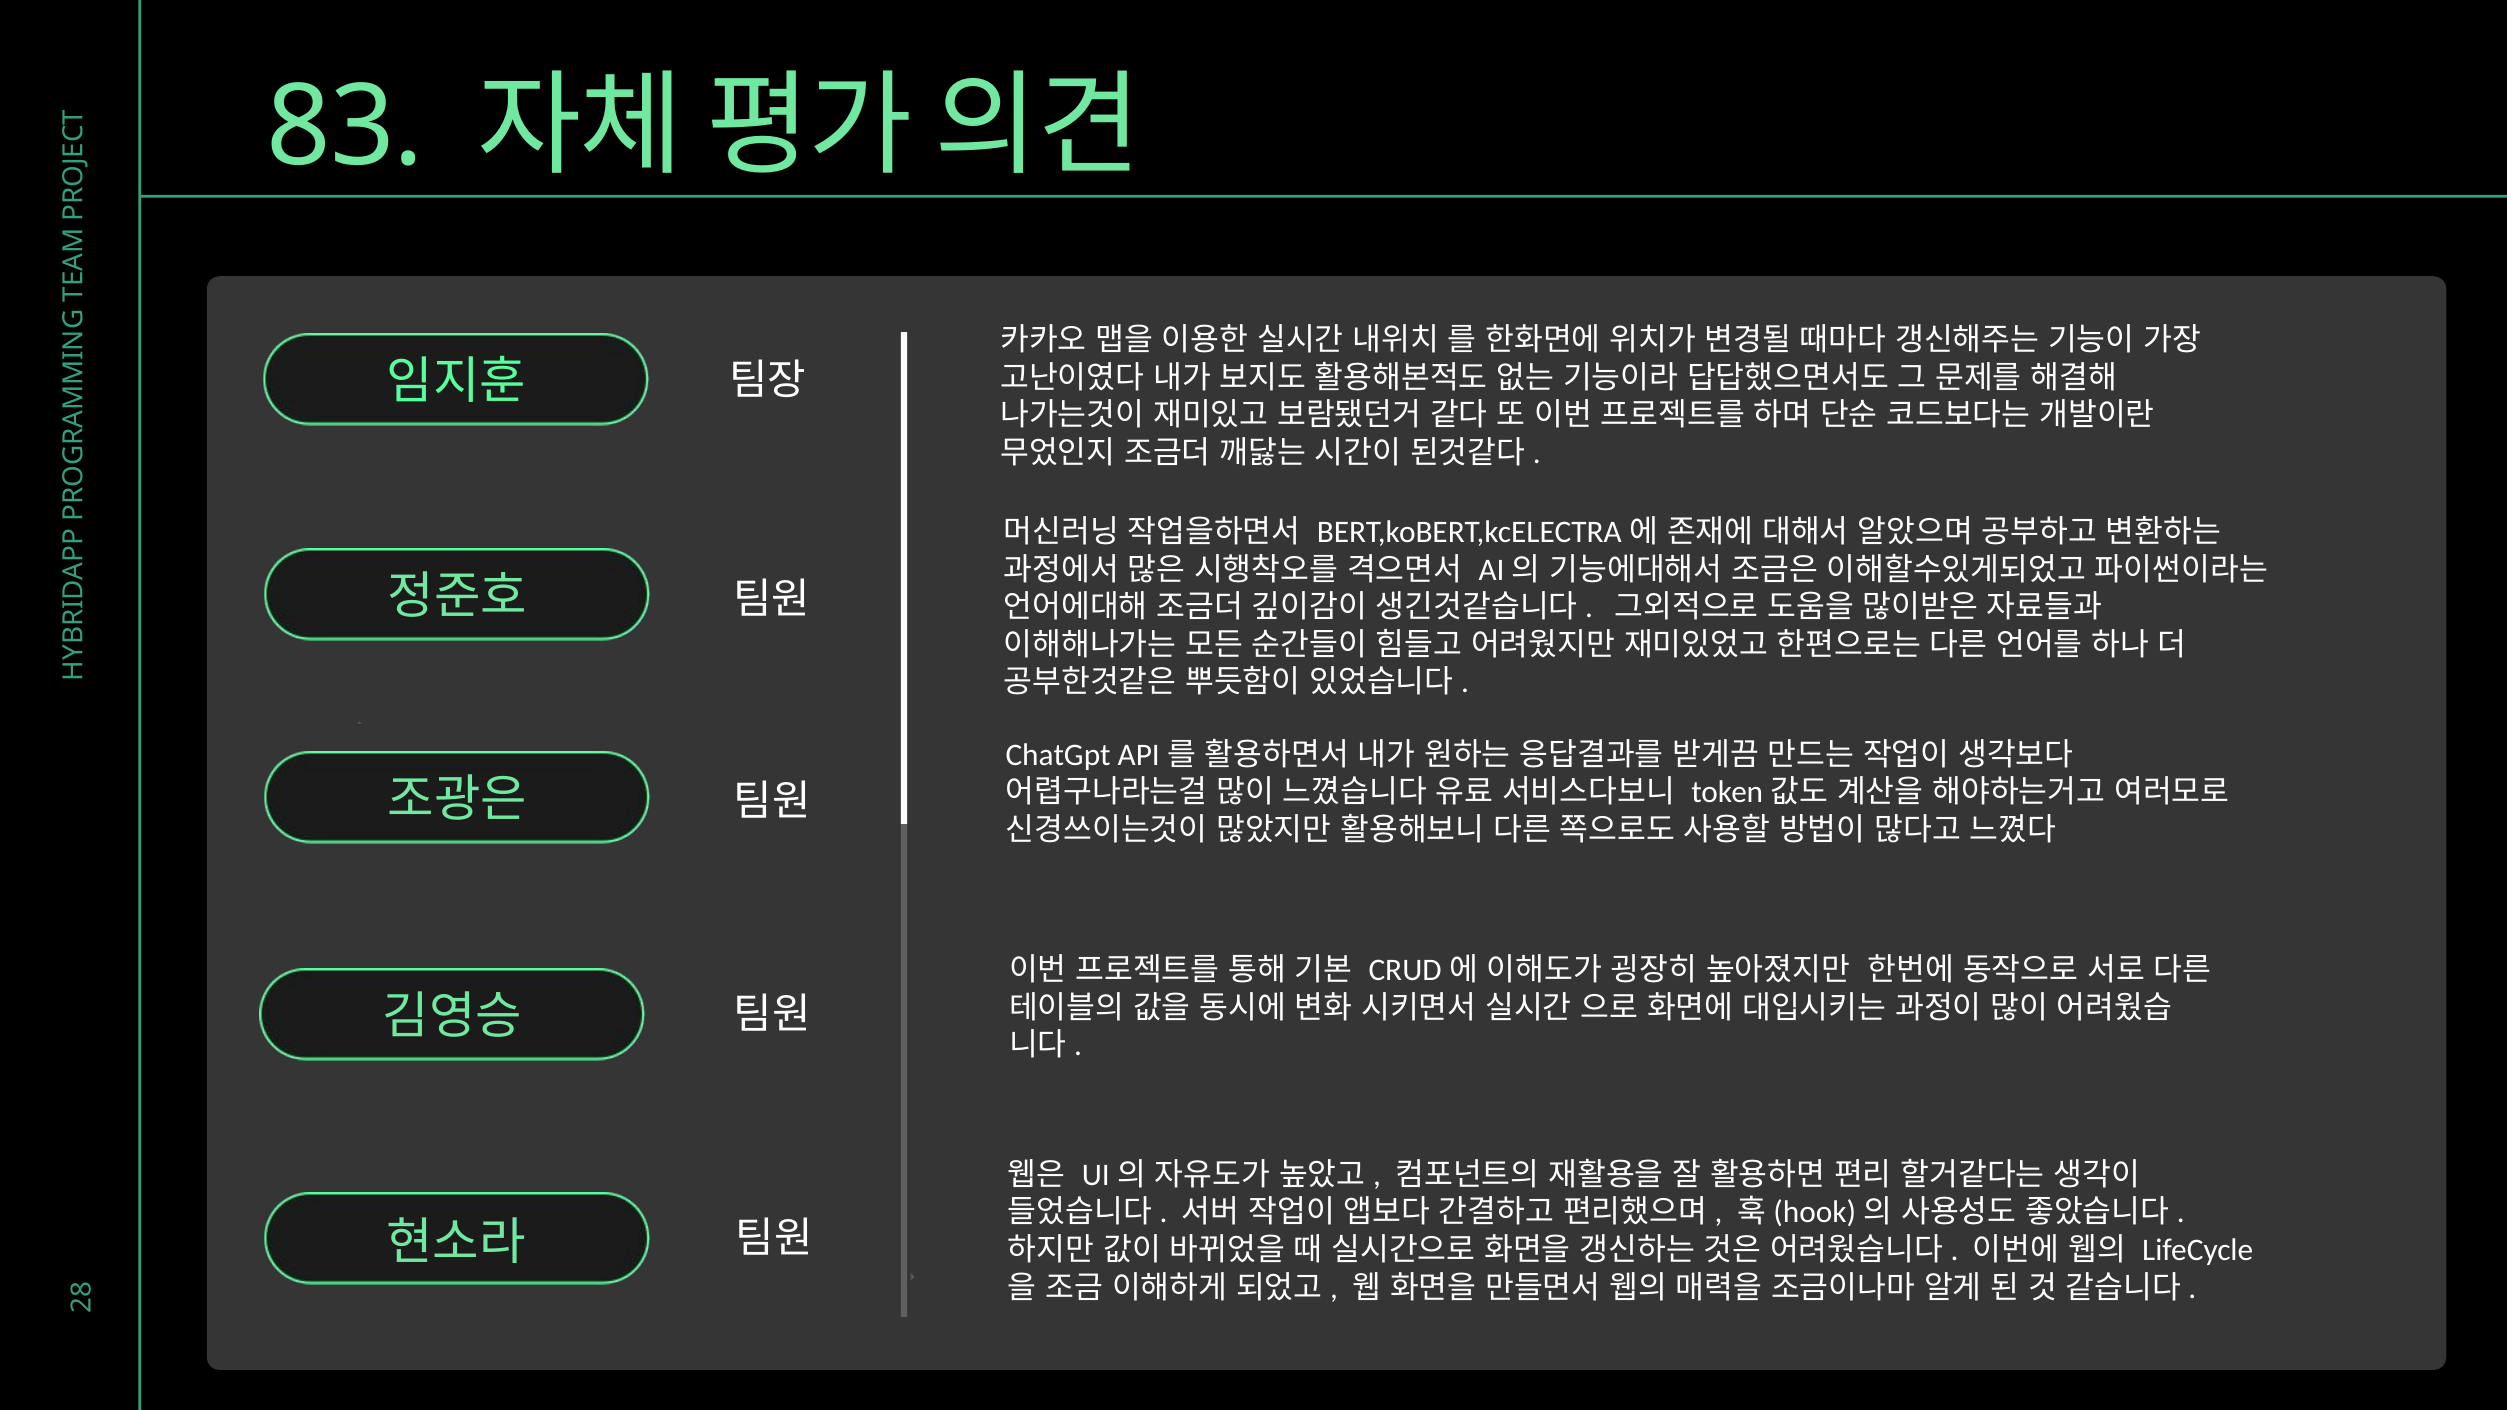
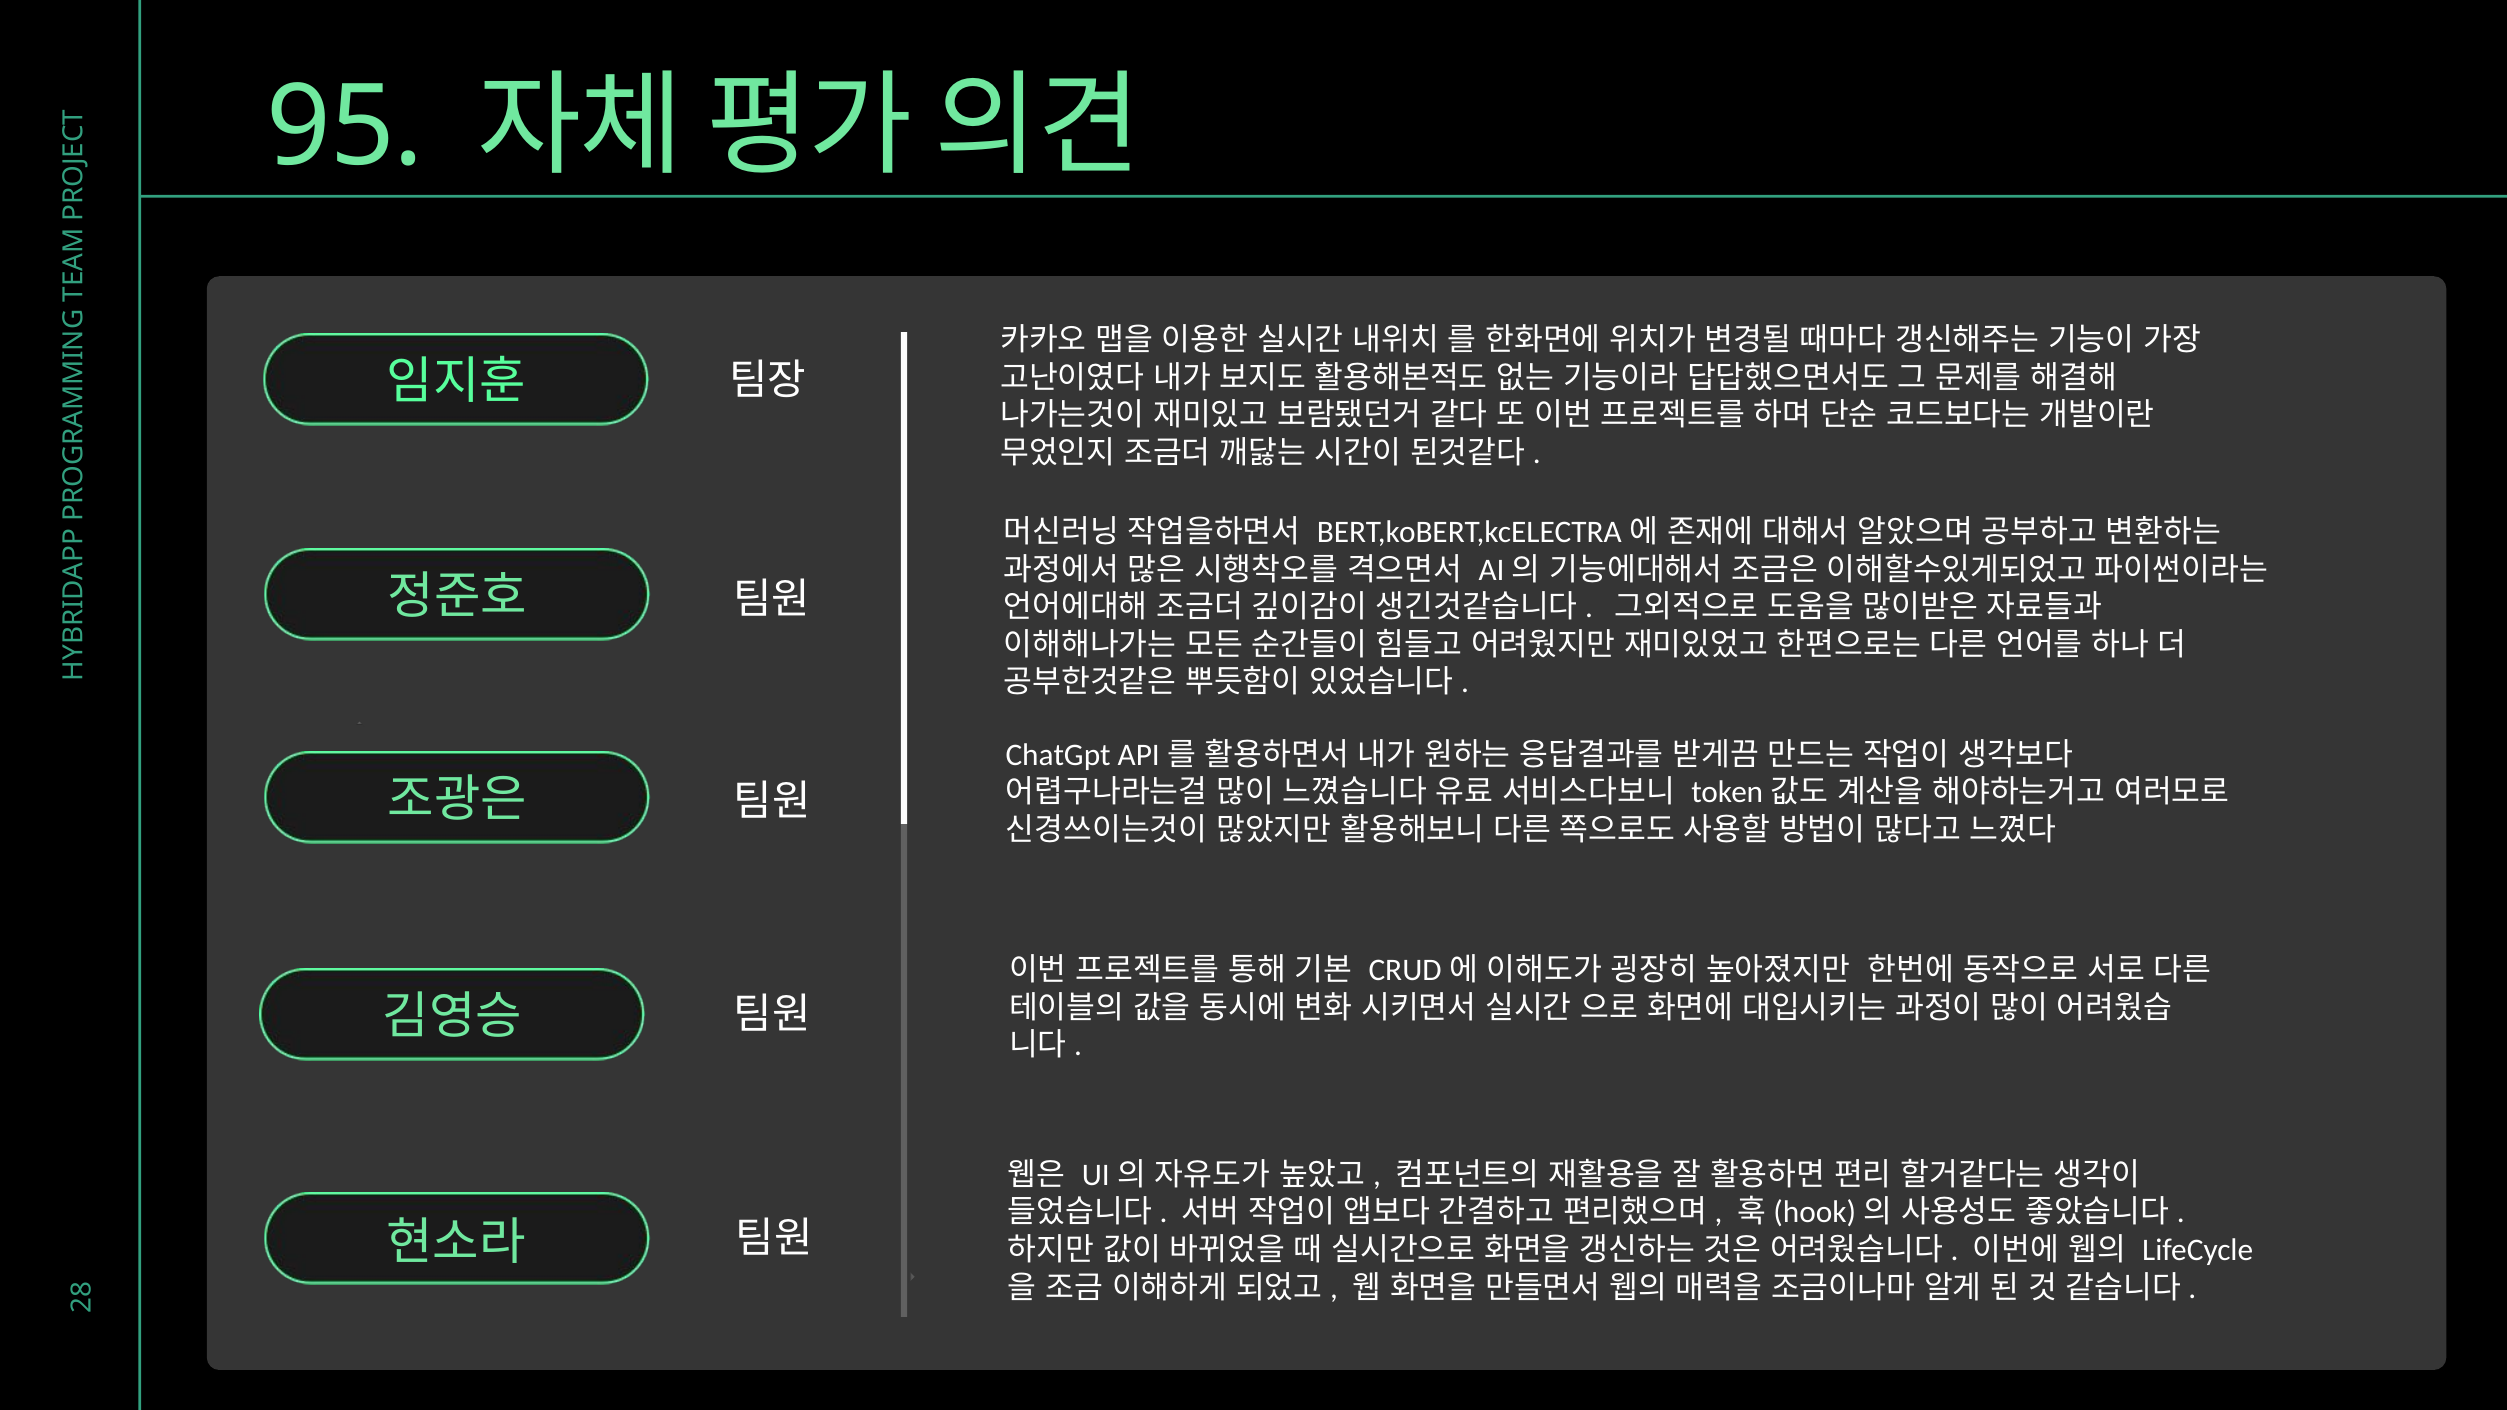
83: 83 -> 95 (345, 127)
